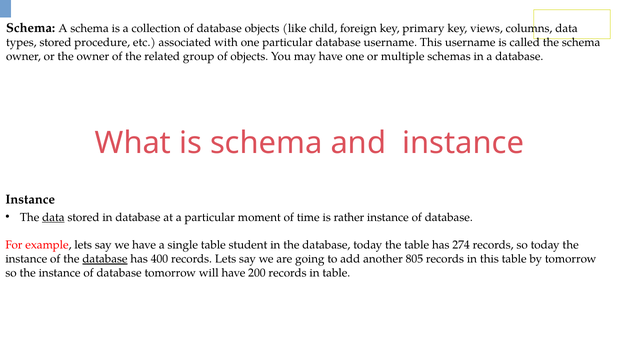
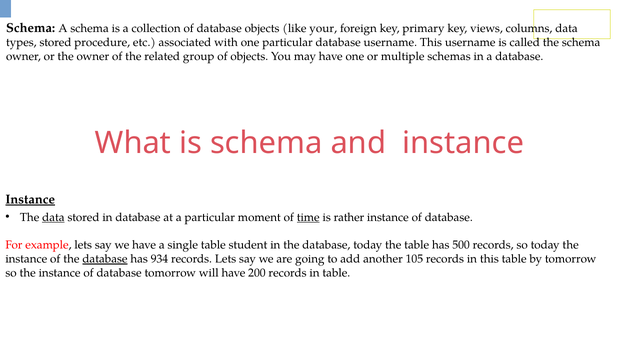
child: child -> your (323, 28)
Instance underline: none -> present (30, 200)
time underline: none -> present (308, 217)
274: 274 -> 500 (461, 245)
400: 400 -> 934 (159, 259)
805: 805 -> 105 (414, 259)
